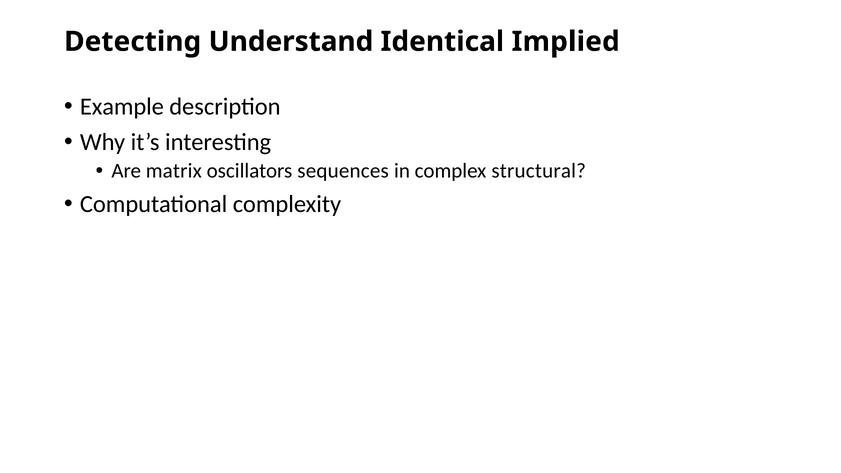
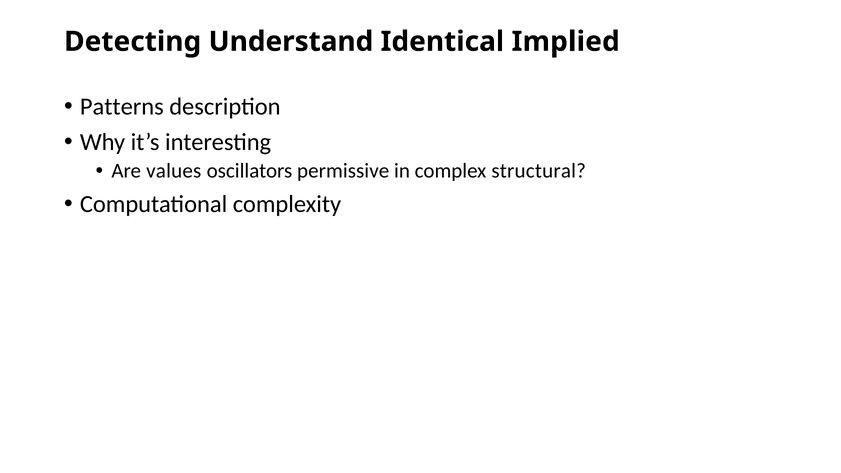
Example: Example -> Patterns (122, 107)
matrix: matrix -> values (174, 171)
sequences: sequences -> permissive (343, 171)
